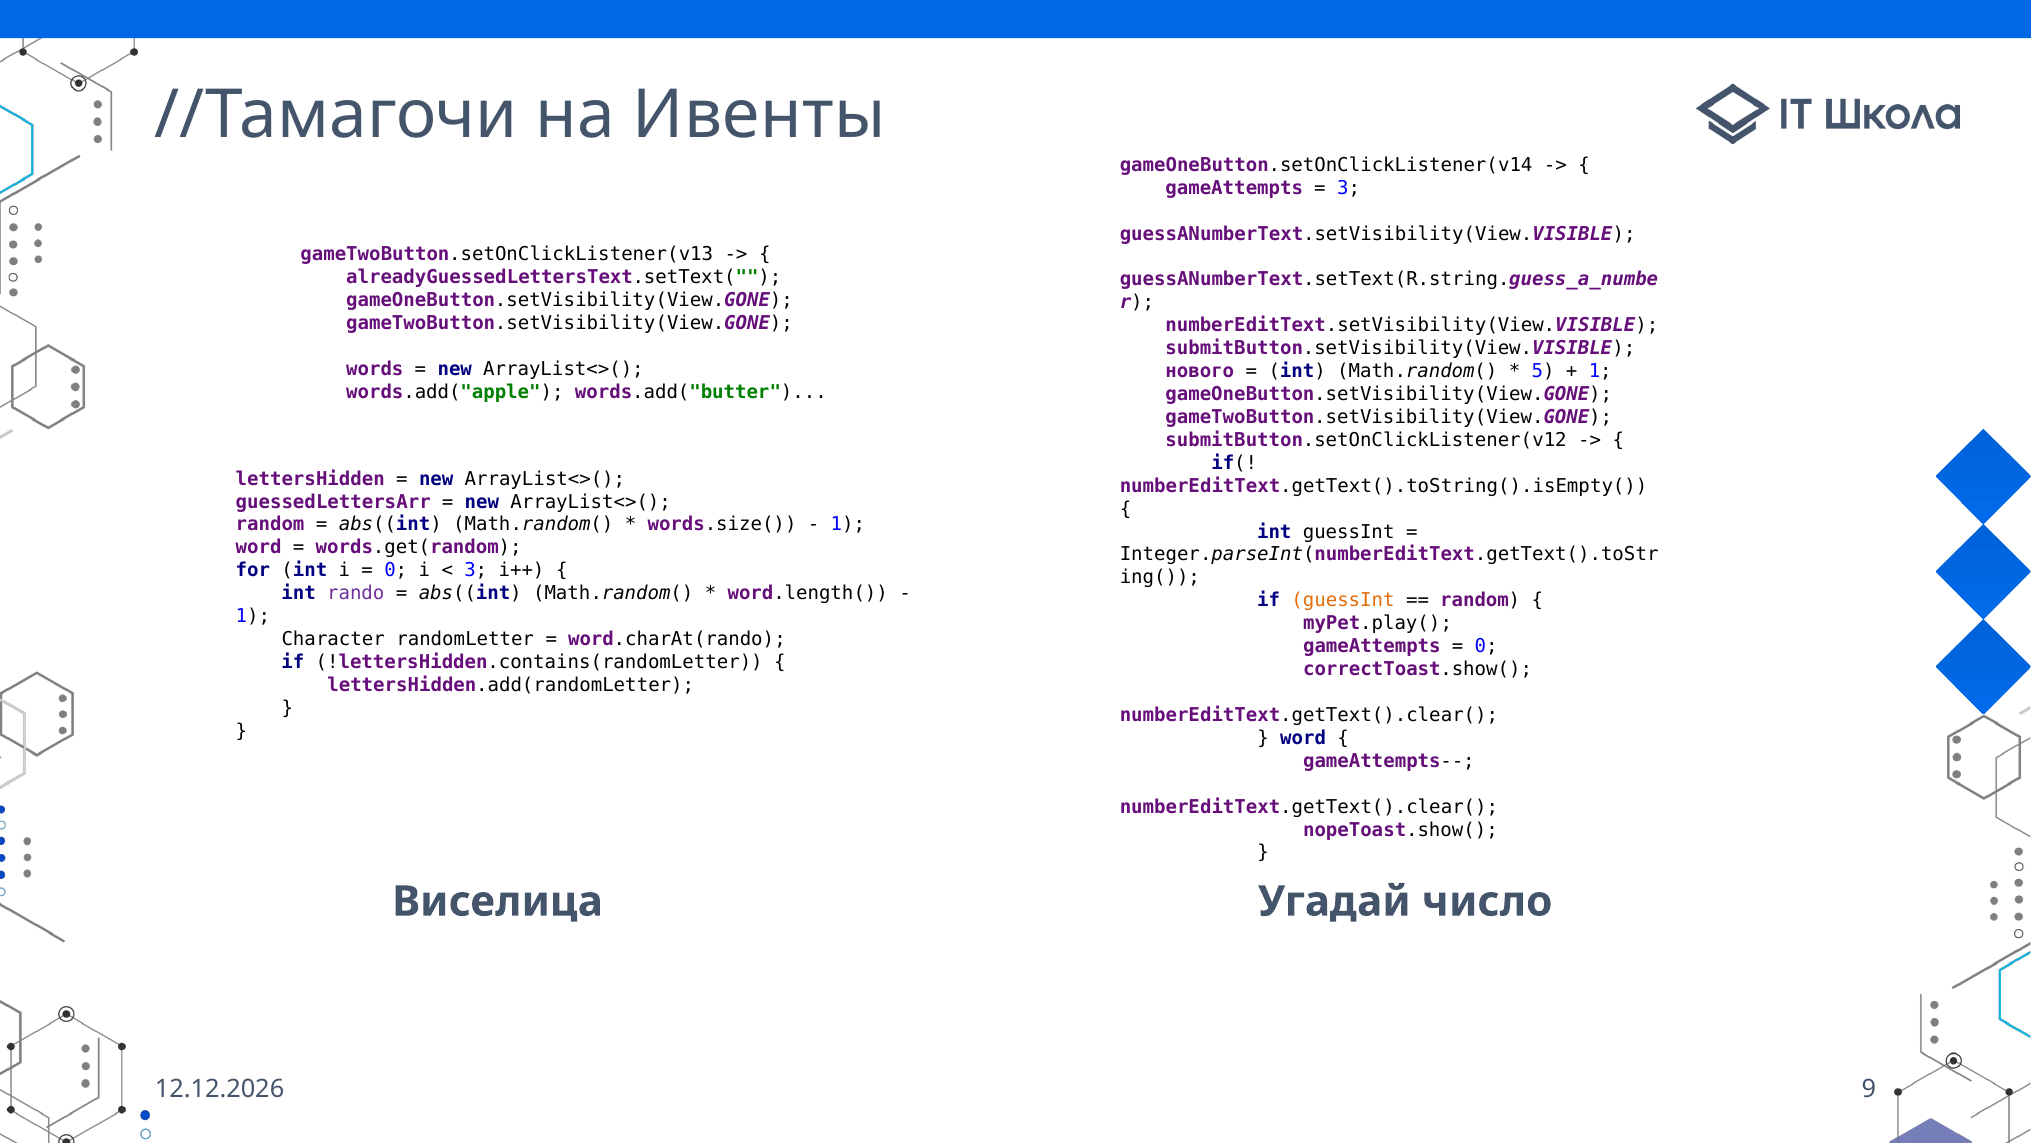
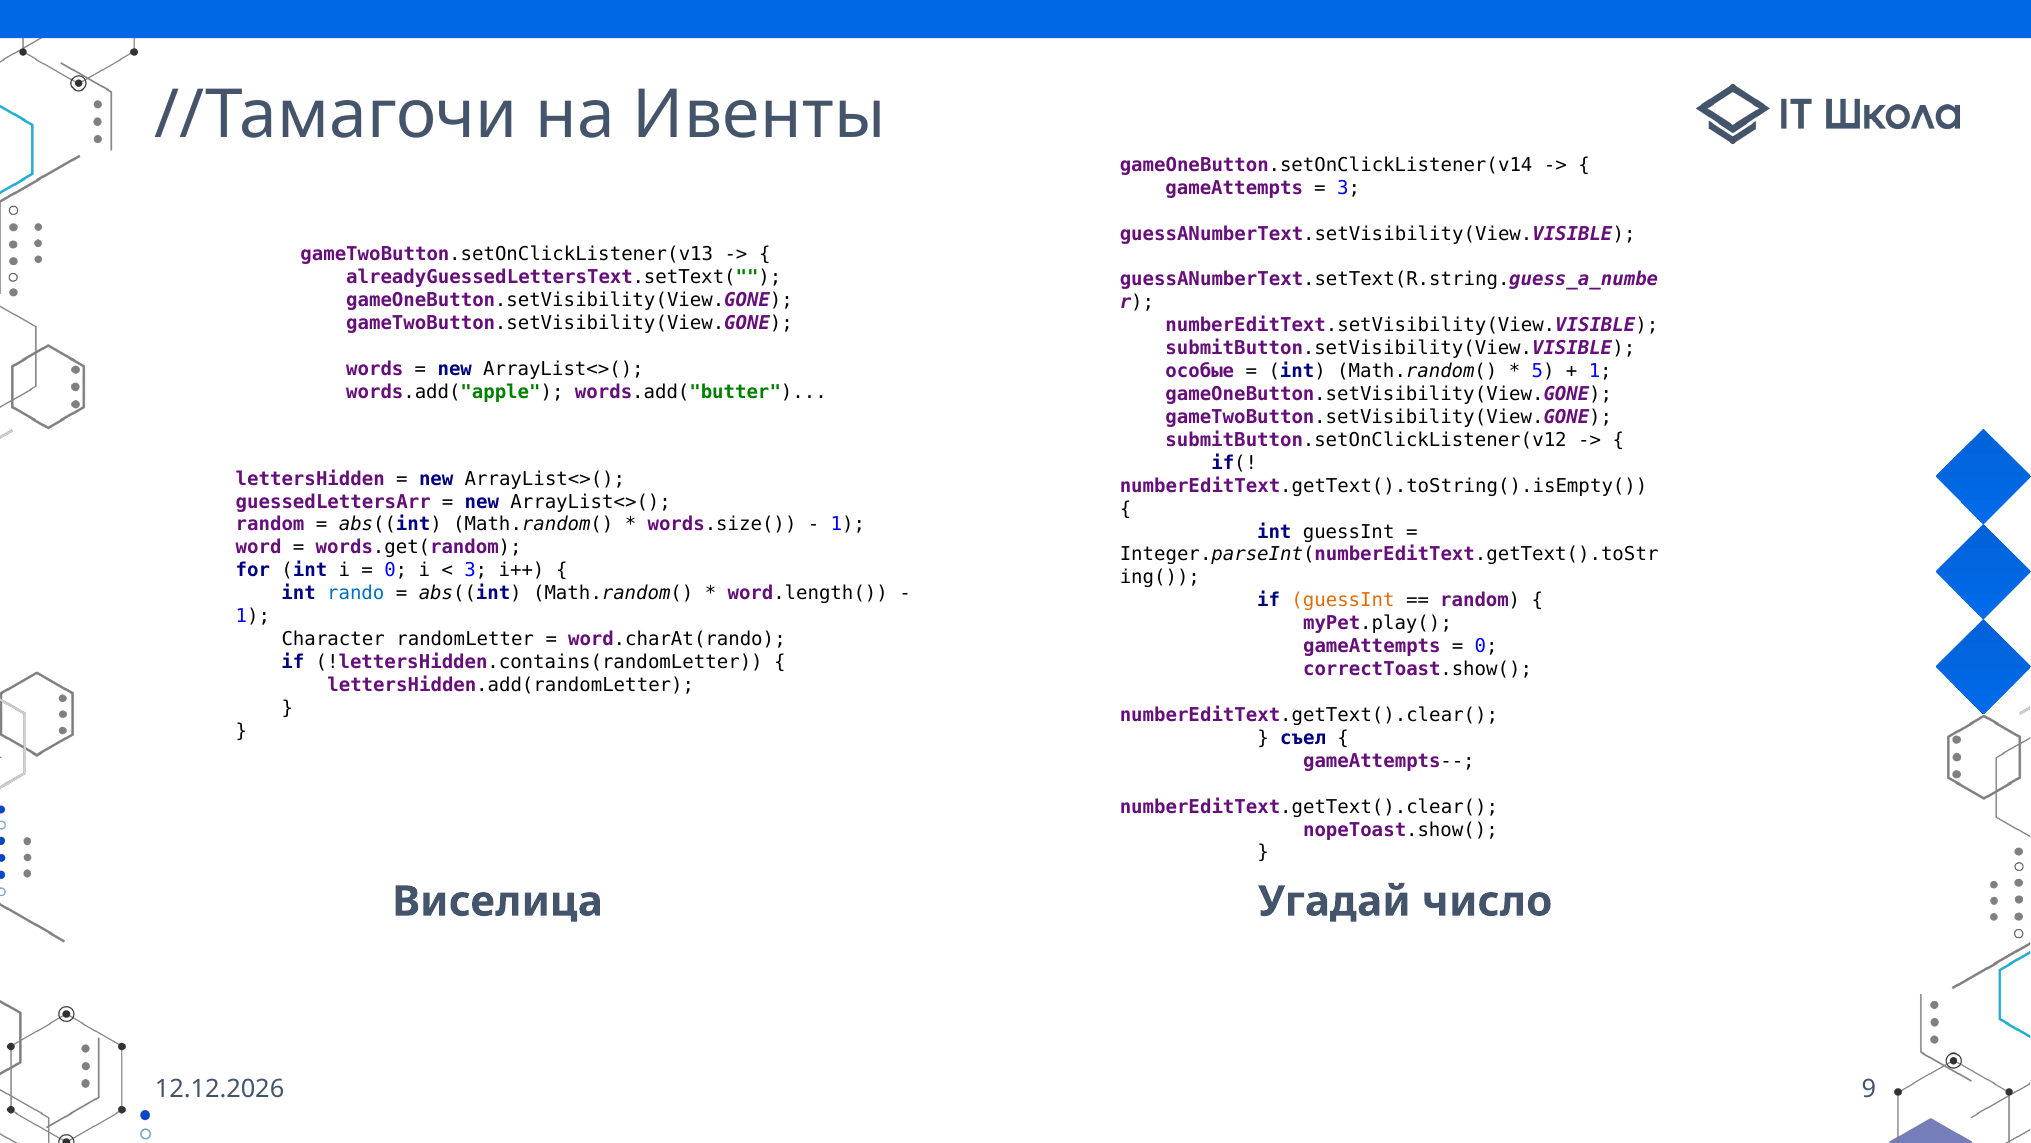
нового: нового -> особые (1200, 371)
rando colour: purple -> blue (356, 593)
word: word -> съел (1303, 738)
